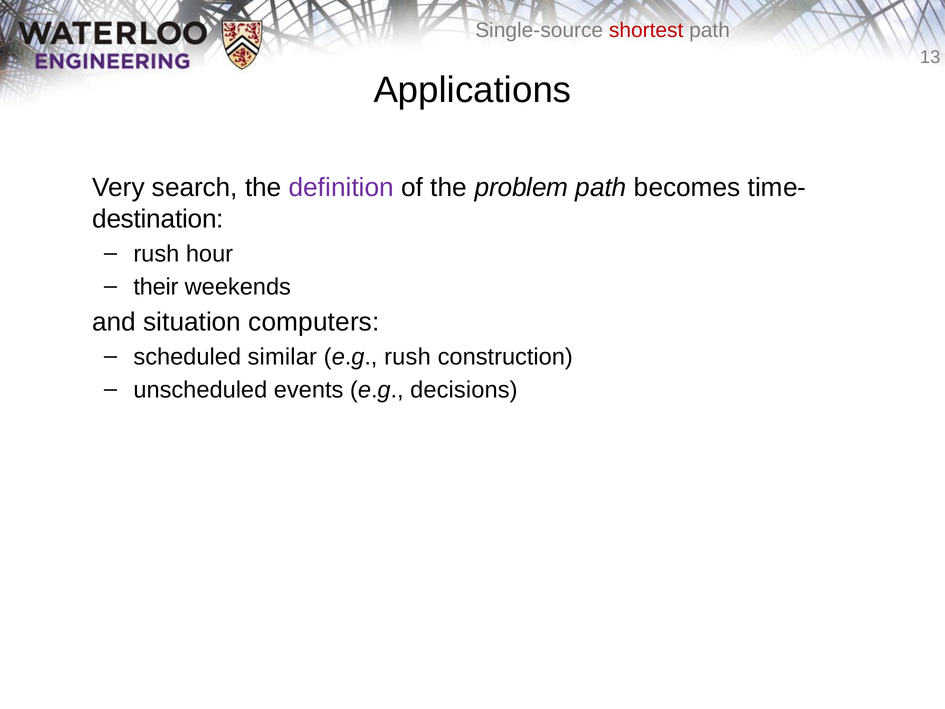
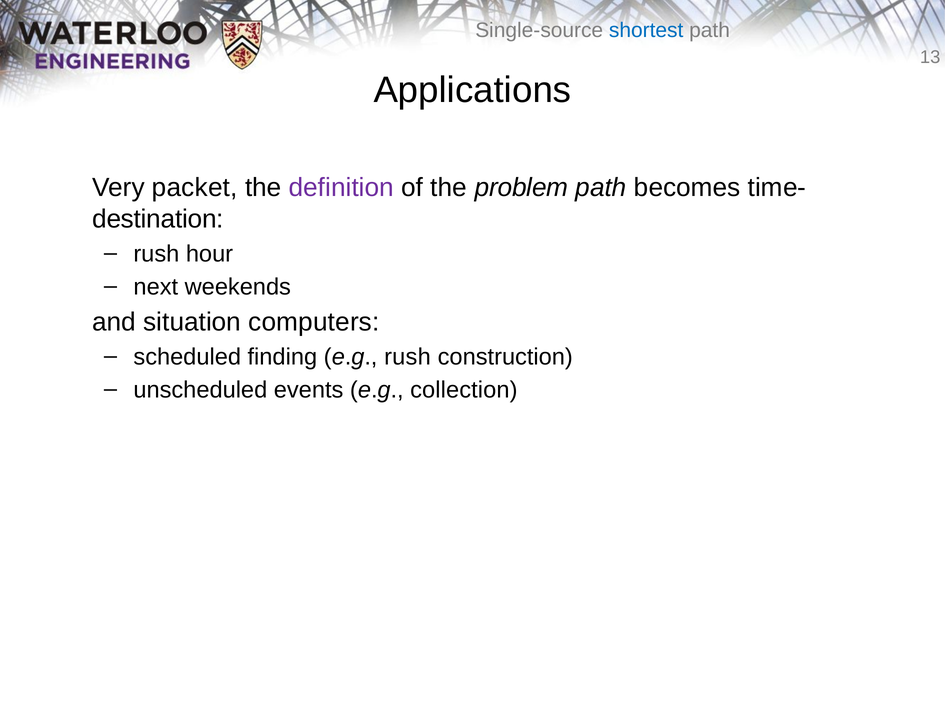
shortest colour: red -> blue (646, 30)
search: search -> packet (195, 188)
their: their -> next (156, 287)
similar: similar -> finding (282, 357)
decisions: decisions -> collection (464, 390)
